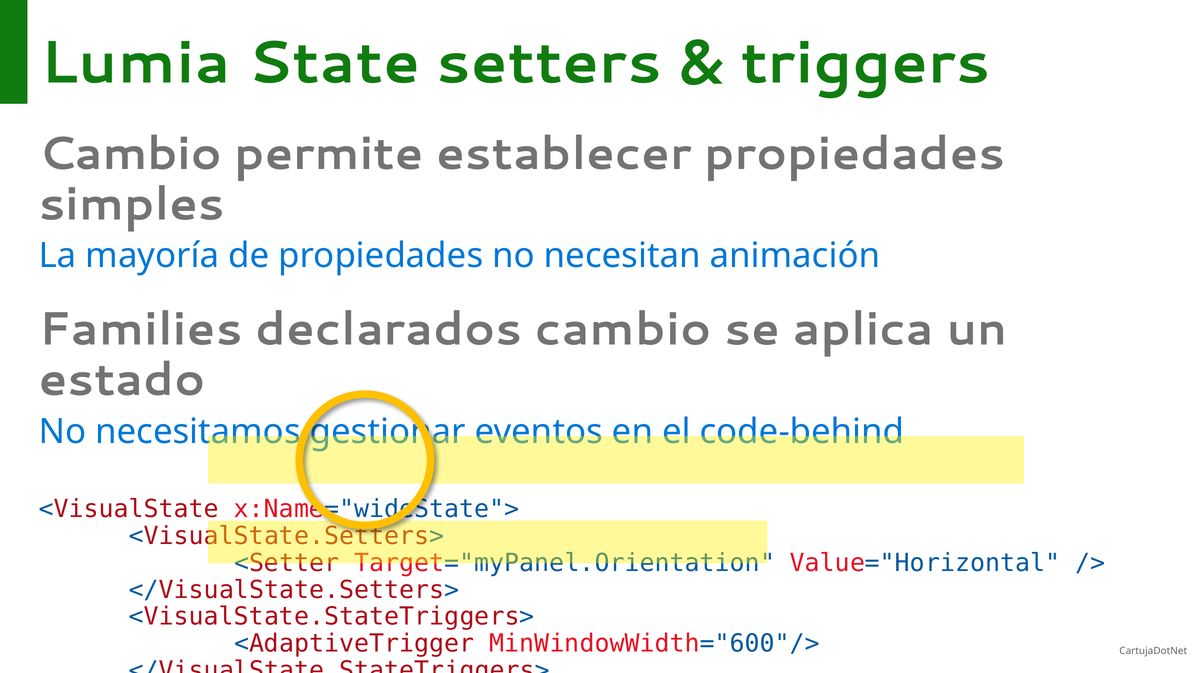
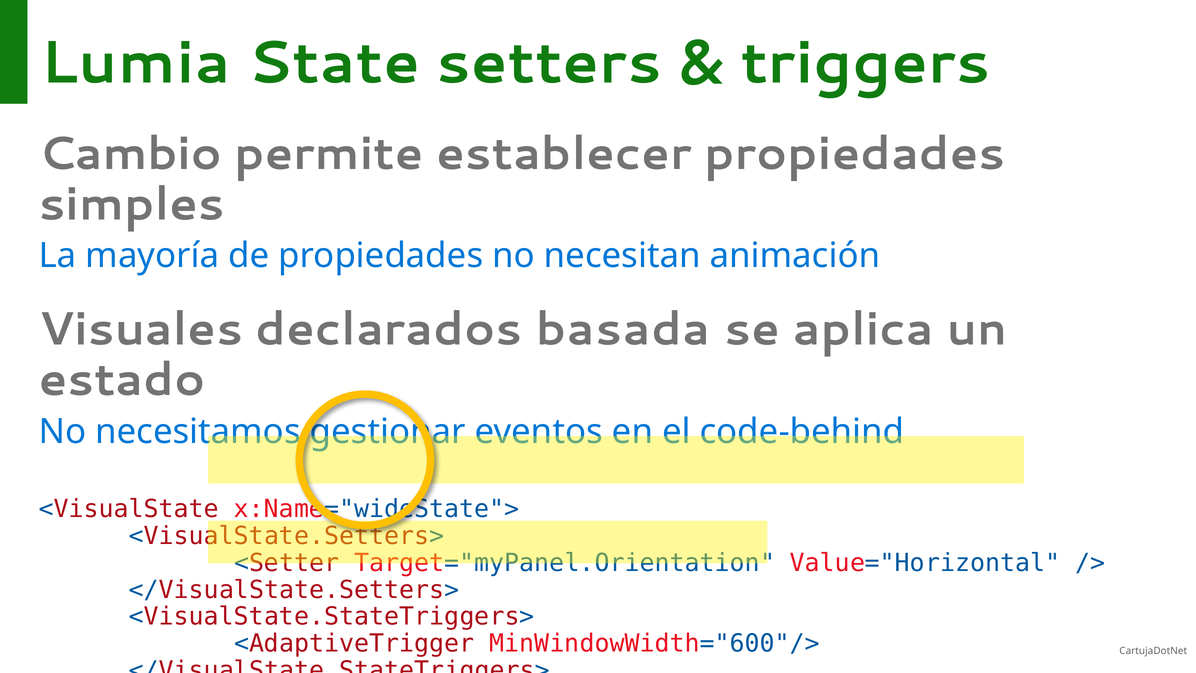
Families: Families -> Visuales (141, 329)
declarados cambio: cambio -> basada (623, 329)
